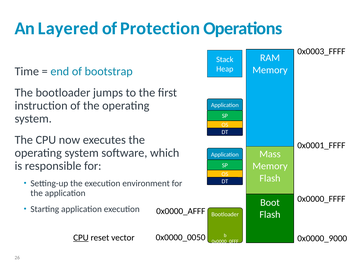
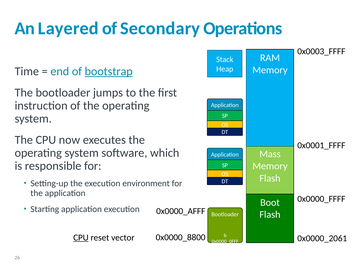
Protection: Protection -> Secondary (160, 28)
bootstrap underline: none -> present (109, 72)
0x0000_0050: 0x0000_0050 -> 0x0000_8800 (181, 238)
0x0000_9000: 0x0000_9000 -> 0x0000_2061 (322, 239)
